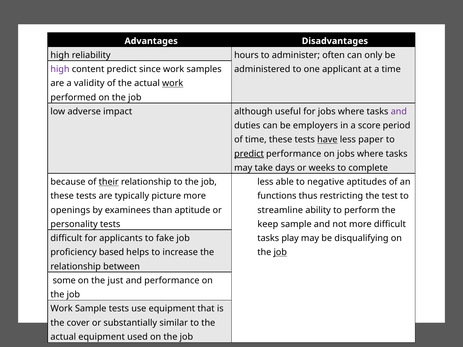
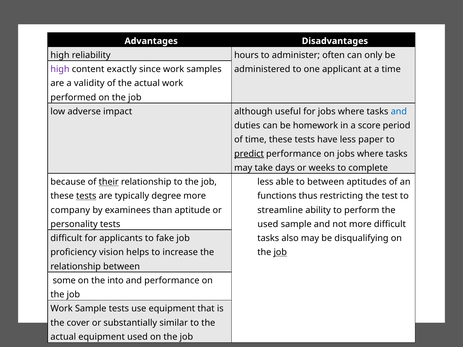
content predict: predict -> exactly (122, 69)
work underline: present -> none (173, 83)
and colour: purple -> blue (399, 112)
employers: employers -> homework (316, 126)
have underline: present -> none (327, 140)
to negative: negative -> between (326, 182)
tests underline: none -> present (86, 196)
picture: picture -> degree (166, 196)
openings: openings -> company (70, 210)
keep: keep -> used (268, 224)
play: play -> also (290, 238)
based: based -> vision (111, 253)
just: just -> into (116, 281)
